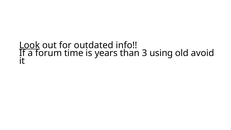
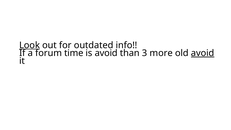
is years: years -> avoid (106, 53)
using: using -> more (161, 53)
avoid underline: none -> present (203, 53)
